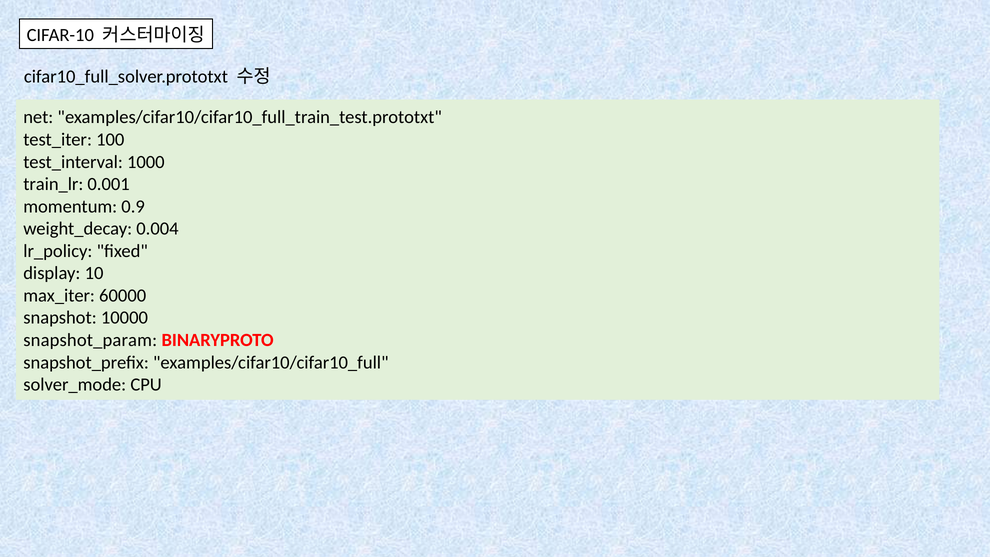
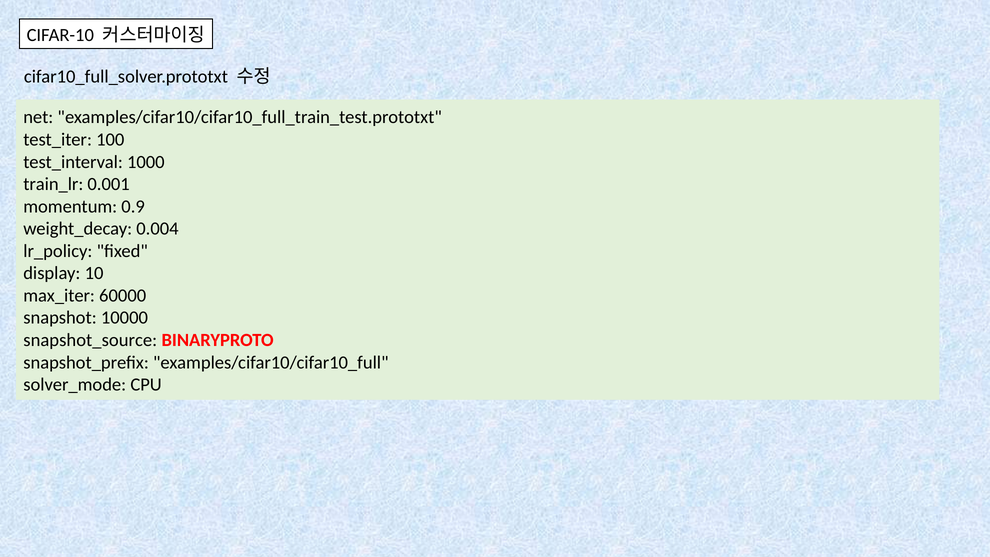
snapshot_param: snapshot_param -> snapshot_source (90, 340)
